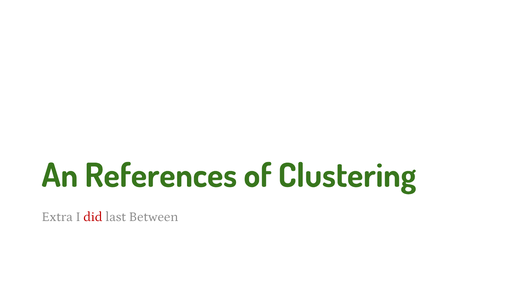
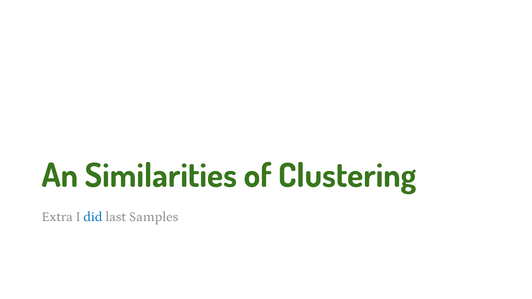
References: References -> Similarities (161, 176)
did colour: red -> blue (93, 217)
Between: Between -> Samples (154, 217)
